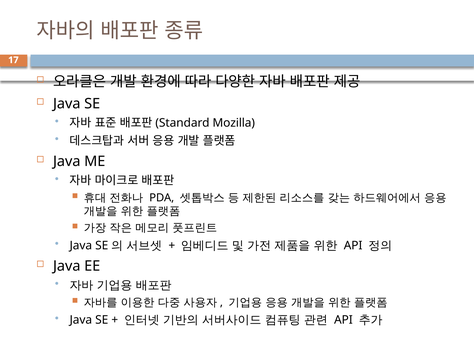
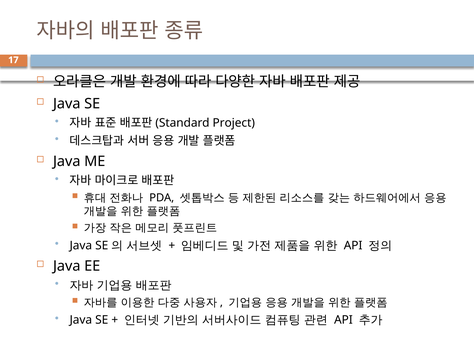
Mozilla: Mozilla -> Project (234, 123)
